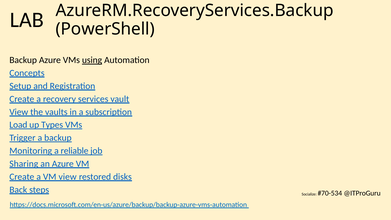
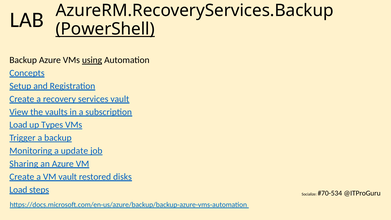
PowerShell underline: none -> present (105, 29)
reliable: reliable -> update (74, 151)
VM view: view -> vault (68, 177)
Back: Back -> Load (18, 190)
